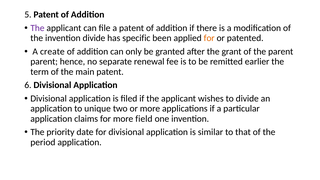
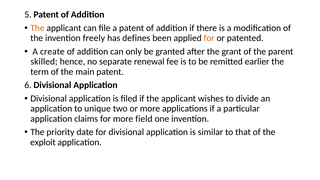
The colour: purple -> orange (37, 28)
invention divide: divide -> freely (94, 38)
specific: specific -> defines (136, 38)
parent: parent -> skilled (44, 62)
period: period -> exploit (43, 142)
